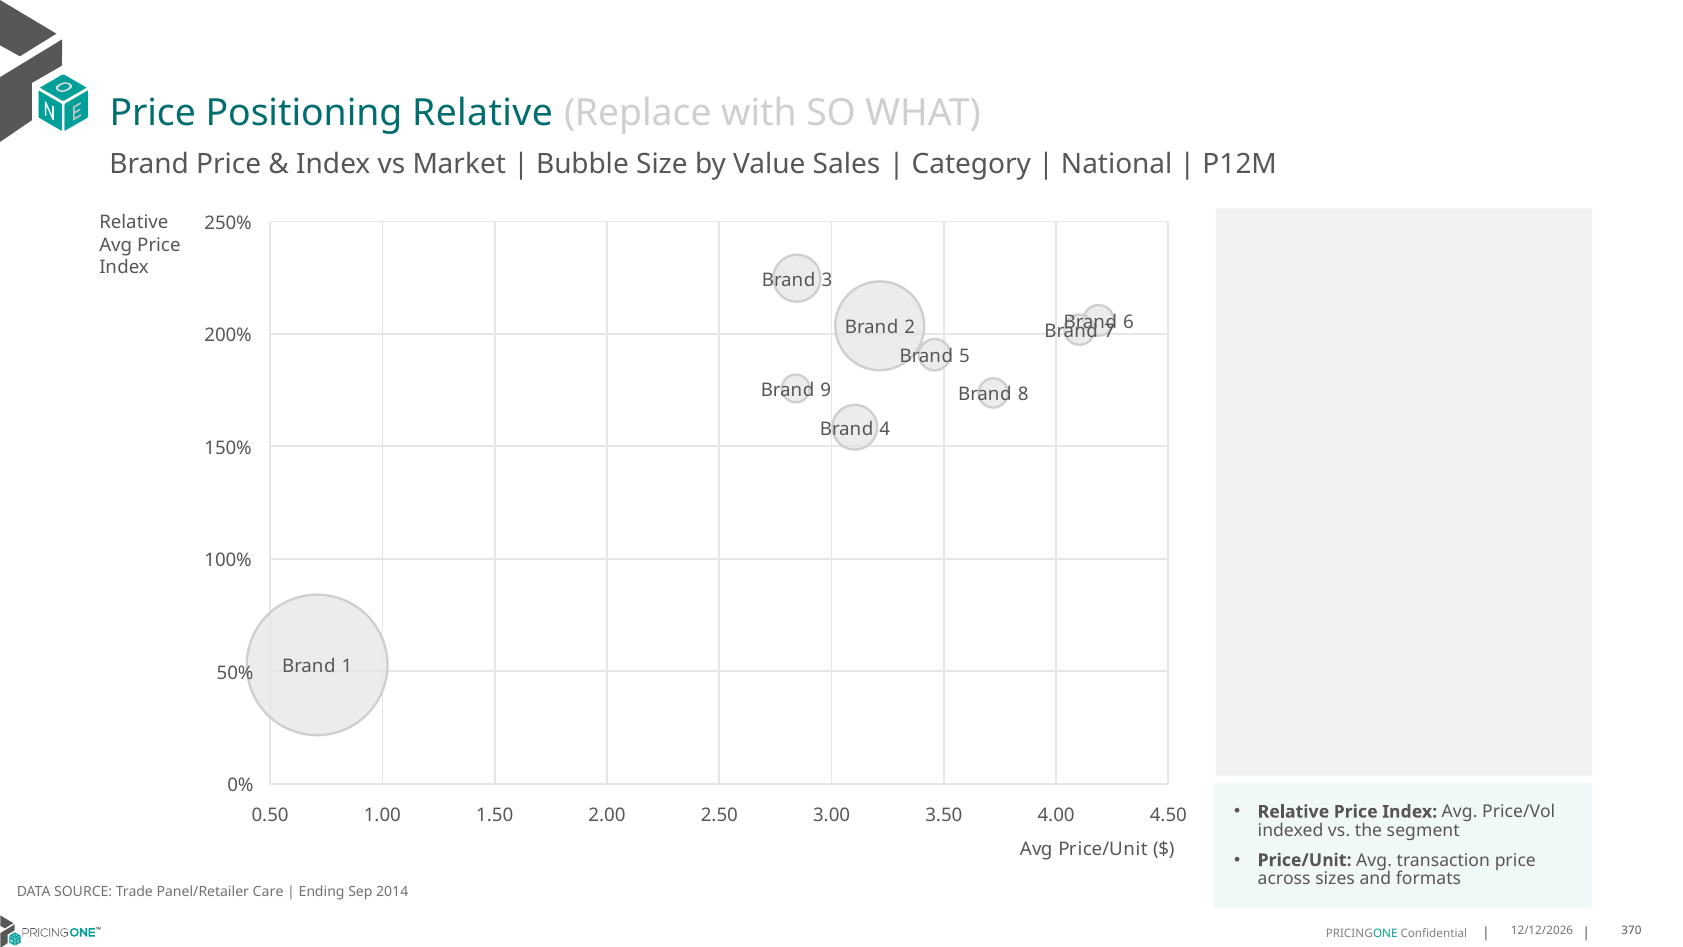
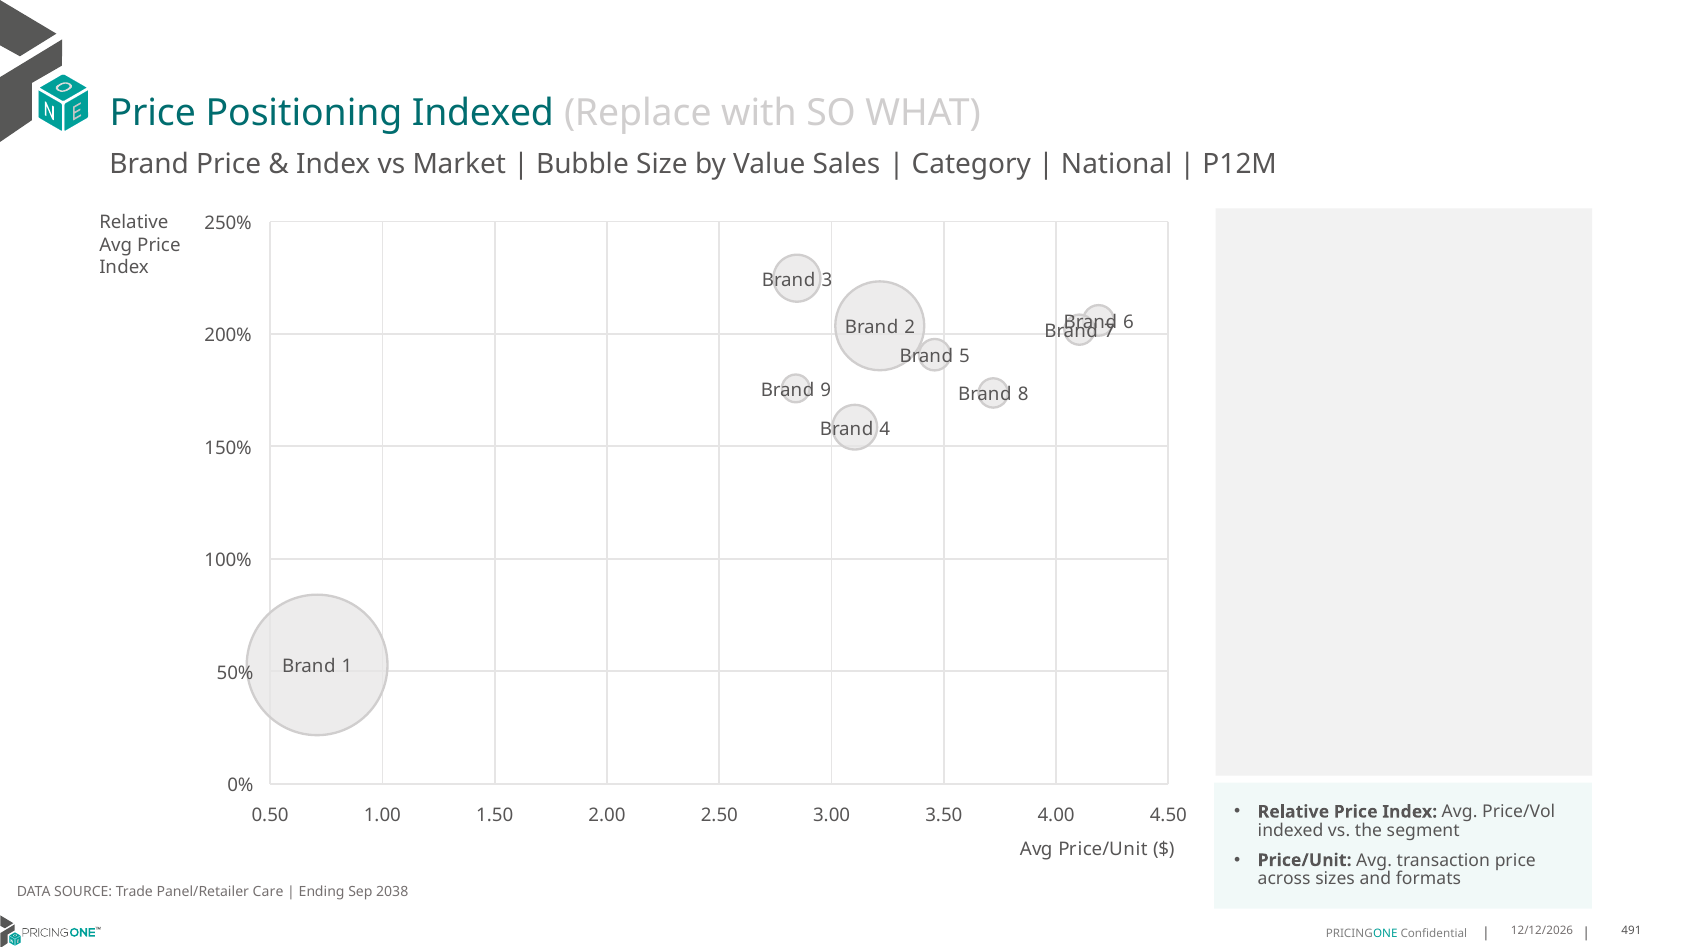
Positioning Relative: Relative -> Indexed (483, 113)
2014: 2014 -> 2038 (392, 892)
370: 370 -> 491 (1631, 931)
